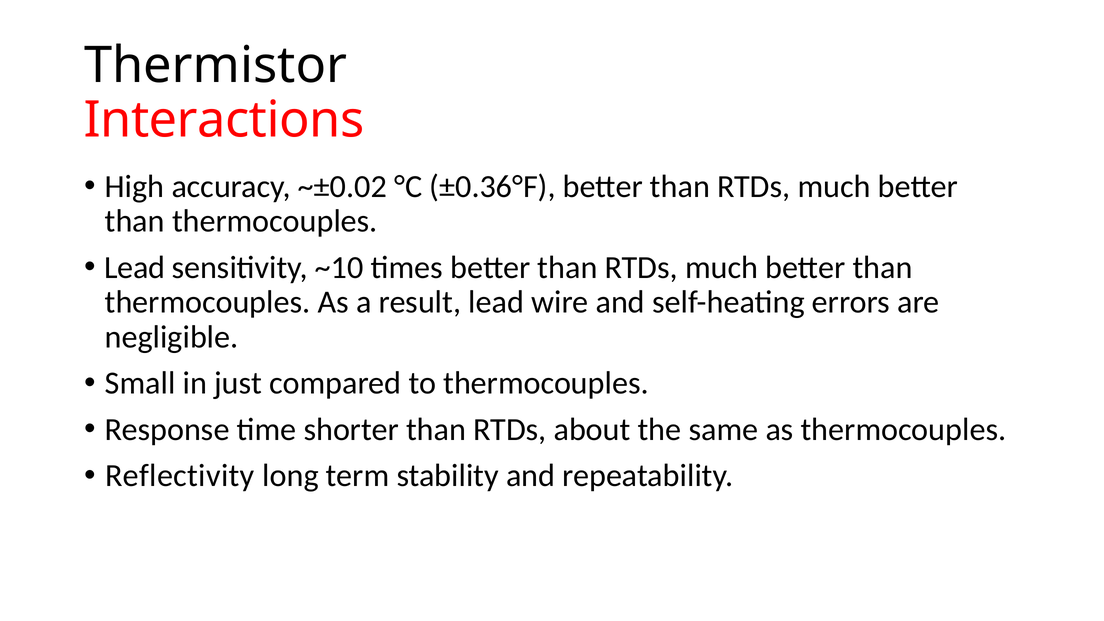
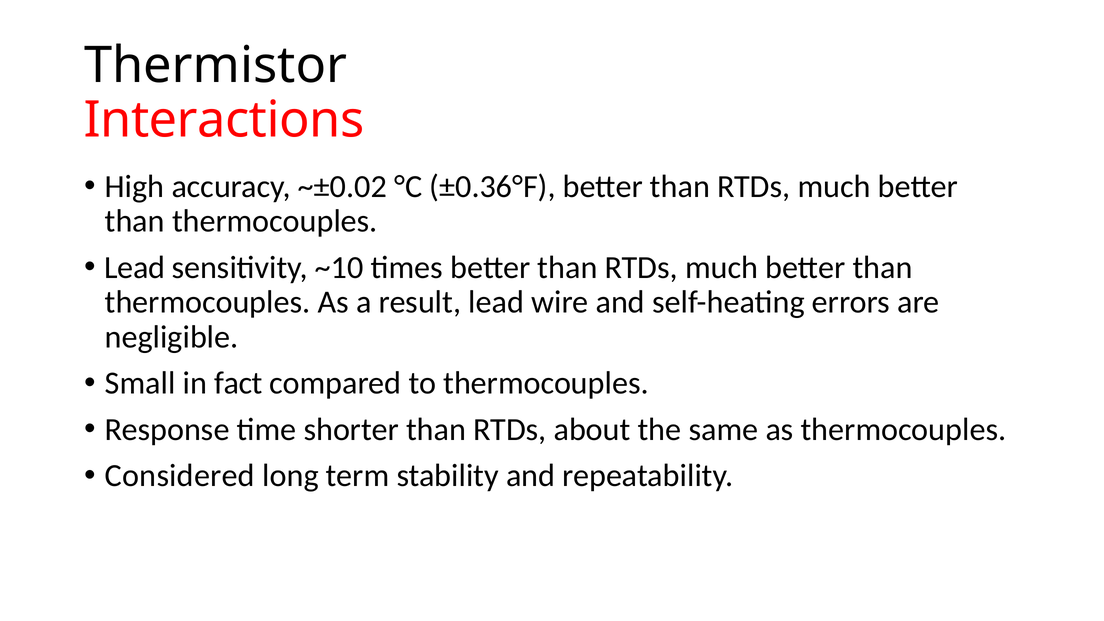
just: just -> fact (238, 383)
Reflectivity: Reflectivity -> Considered (180, 476)
